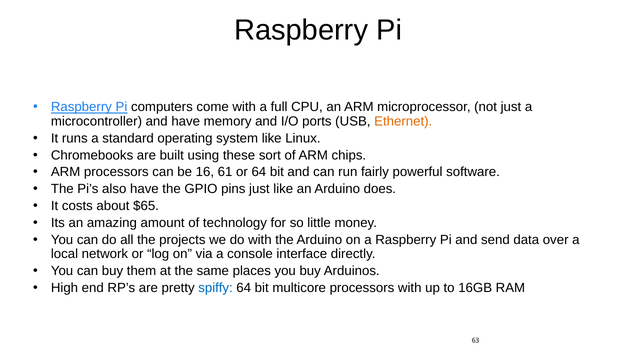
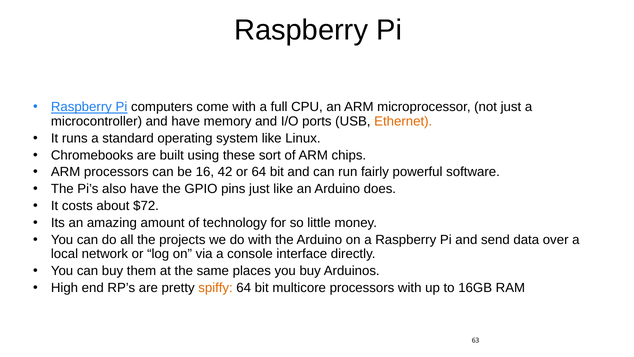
61: 61 -> 42 (225, 172)
$65: $65 -> $72 (146, 206)
spiffy colour: blue -> orange (216, 288)
